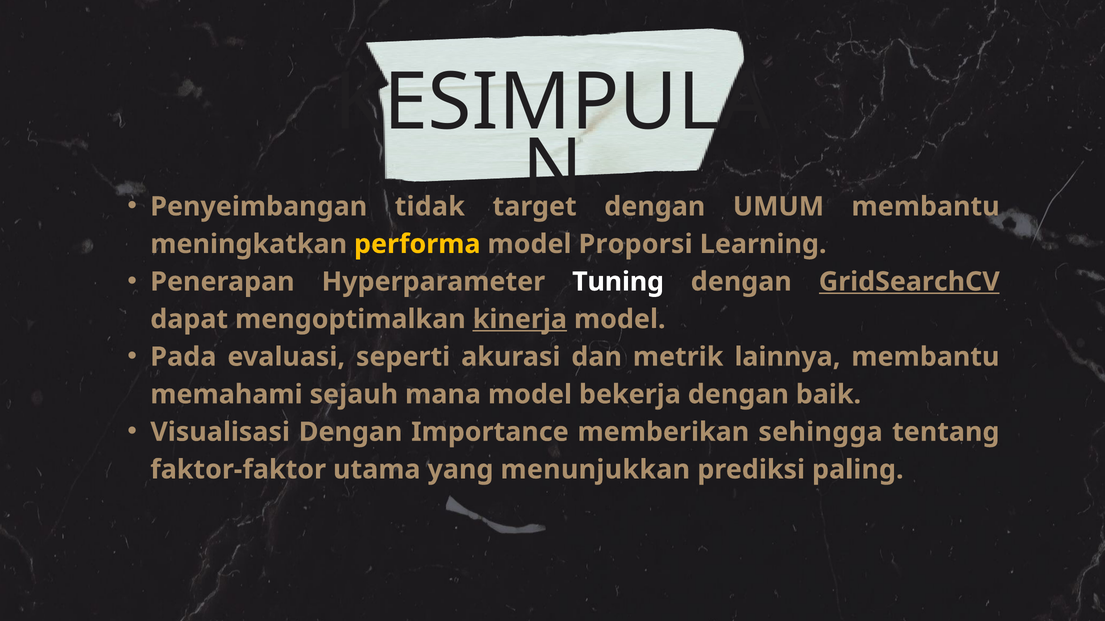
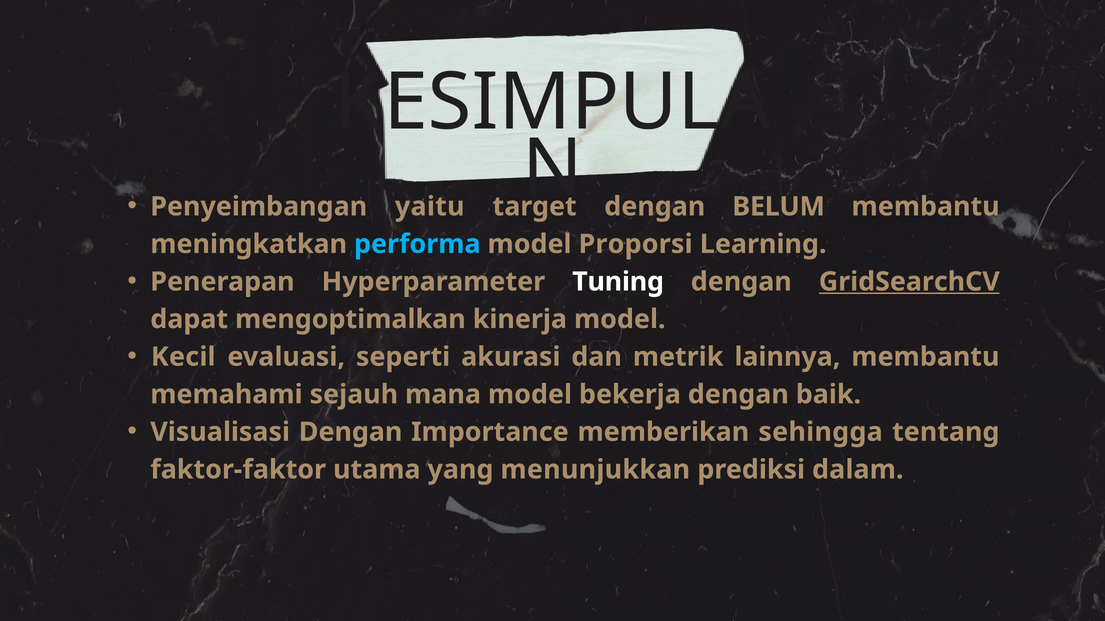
tidak: tidak -> yaitu (430, 207)
UMUM: UMUM -> BELUM (779, 207)
performa colour: yellow -> light blue (417, 244)
kinerja underline: present -> none (520, 320)
Pada: Pada -> Kecil (183, 357)
paling: paling -> dalam (858, 470)
